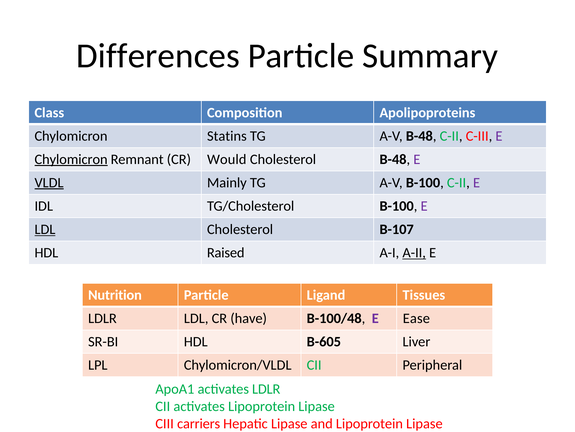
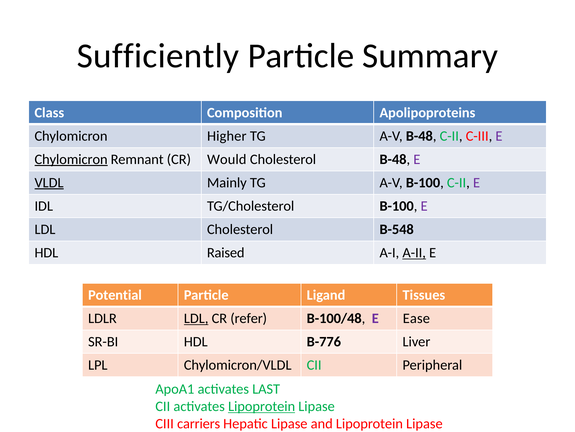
Differences: Differences -> Sufficiently (158, 56)
Statins: Statins -> Higher (227, 136)
LDL underline: present -> none (45, 229)
B-107: B-107 -> B-548 (397, 229)
Nutrition: Nutrition -> Potential (115, 295)
LDL underline: none -> present (196, 318)
have: have -> refer (249, 318)
B-605: B-605 -> B-776 (324, 341)
activates LDLR: LDLR -> LAST (266, 389)
Lipoprotein underline: none -> present (262, 406)
